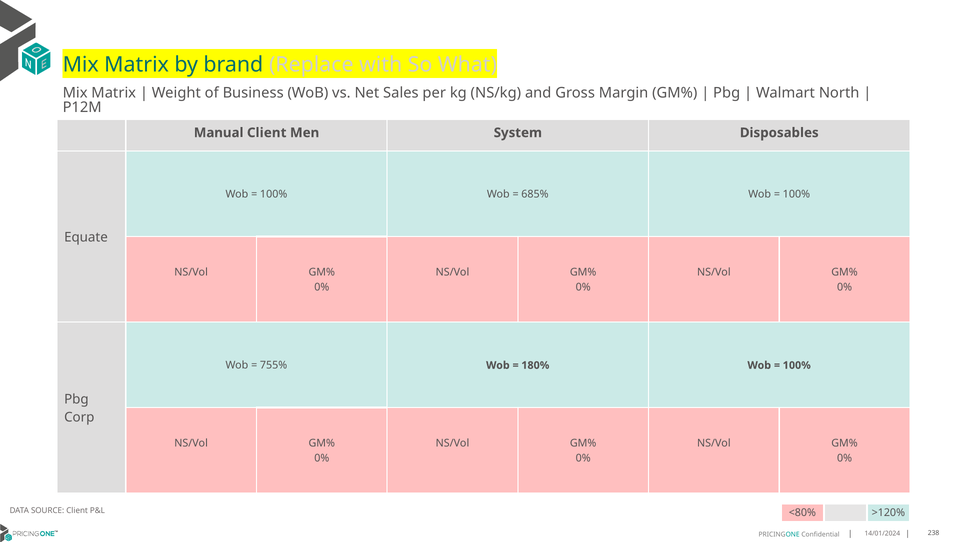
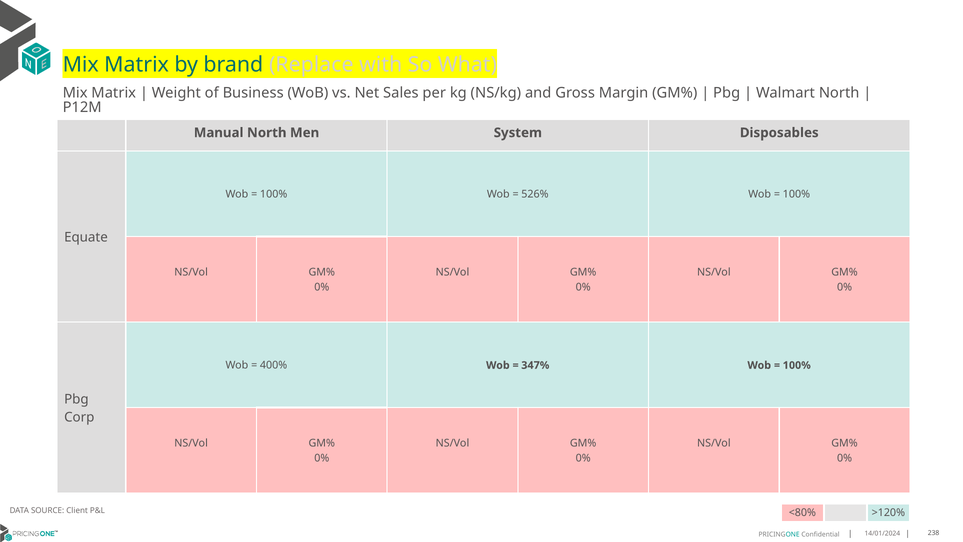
Manual Client: Client -> North (267, 133)
685%: 685% -> 526% (535, 194)
755%: 755% -> 400% (274, 365)
180%: 180% -> 347% (535, 365)
